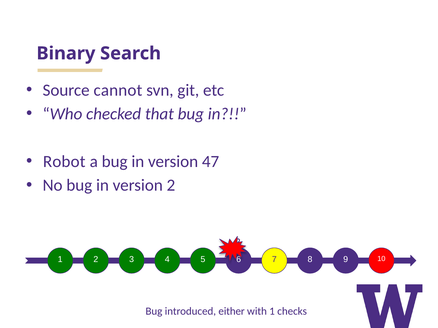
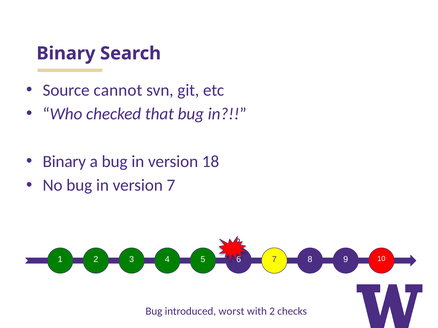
Robot: Robot -> Binary (64, 162)
47: 47 -> 18 (211, 162)
version 2: 2 -> 7 (171, 186)
either: either -> worst (232, 312)
with 1: 1 -> 2 (272, 312)
